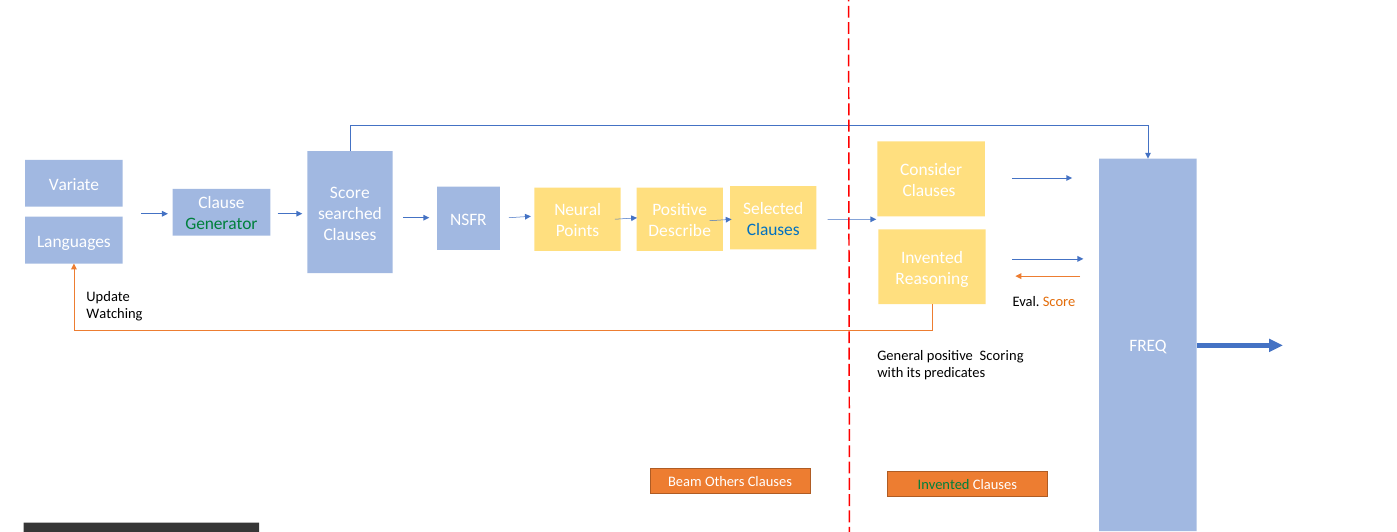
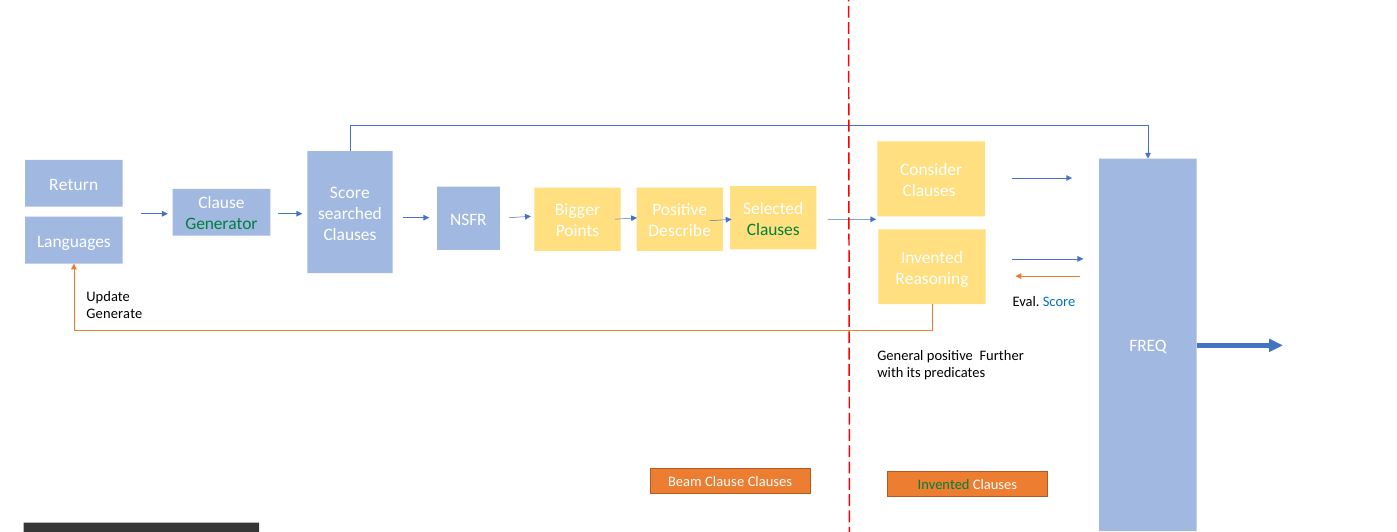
Variate: Variate -> Return (74, 185)
Neural: Neural -> Bigger (578, 210)
Clauses colour: blue -> green (773, 229)
Score colour: orange -> blue (1059, 302)
Watching: Watching -> Generate (114, 314)
Scoring: Scoring -> Further (1002, 356)
Beam Others: Others -> Clause (725, 482)
